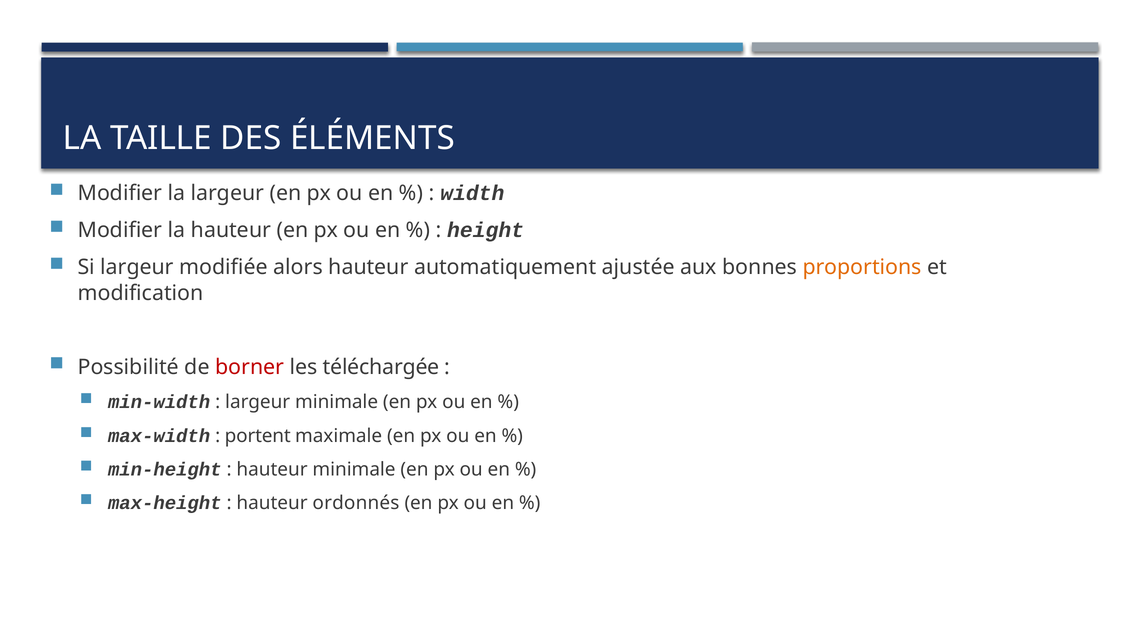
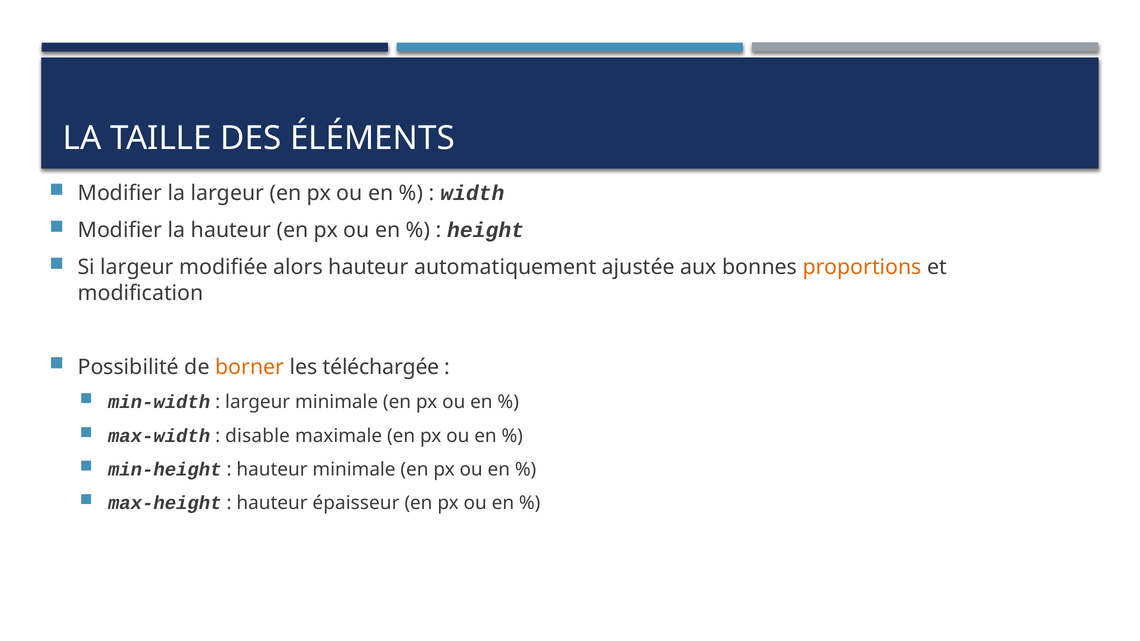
borner colour: red -> orange (250, 367)
portent: portent -> disable (258, 436)
ordonnés: ordonnés -> épaisseur (356, 503)
